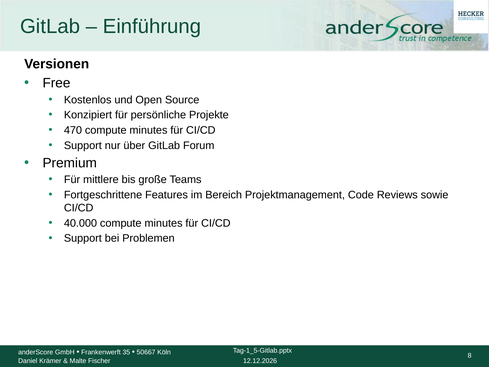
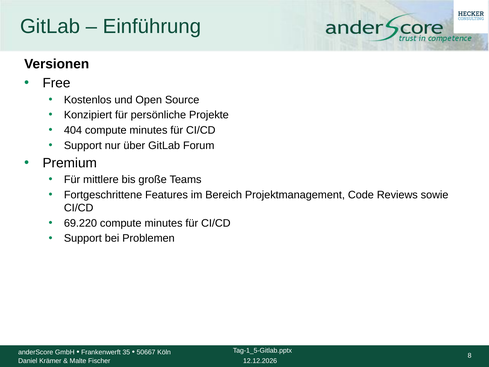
470: 470 -> 404 (73, 130)
40.000: 40.000 -> 69.220 (80, 223)
